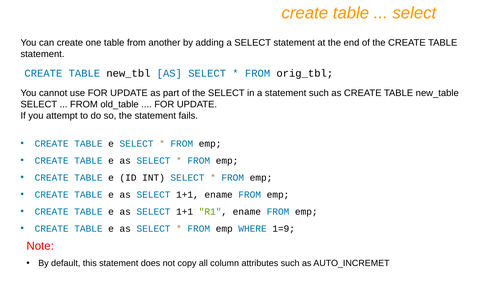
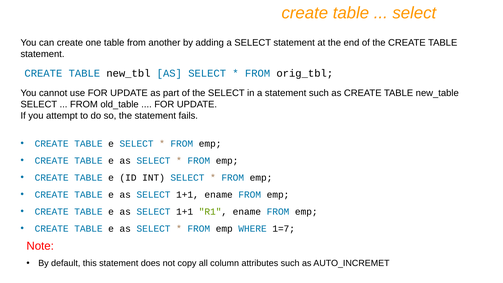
1=9: 1=9 -> 1=7 (284, 229)
